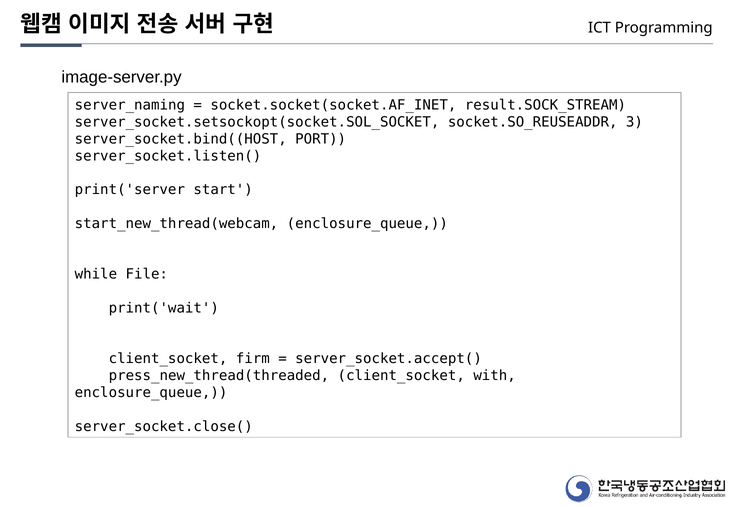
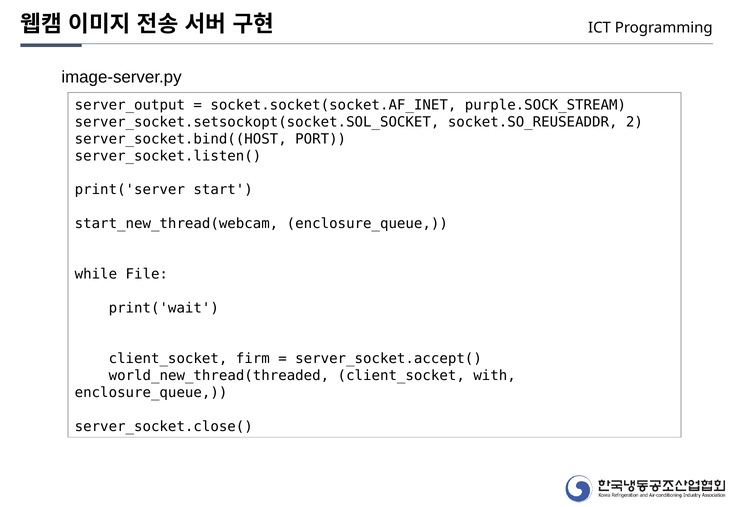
server_naming: server_naming -> server_output (130, 105)
result.SOCK_STREAM: result.SOCK_STREAM -> purple.SOCK_STREAM (545, 105)
3: 3 -> 2 (634, 122)
press_new_thread(threaded: press_new_thread(threaded -> world_new_thread(threaded (219, 376)
